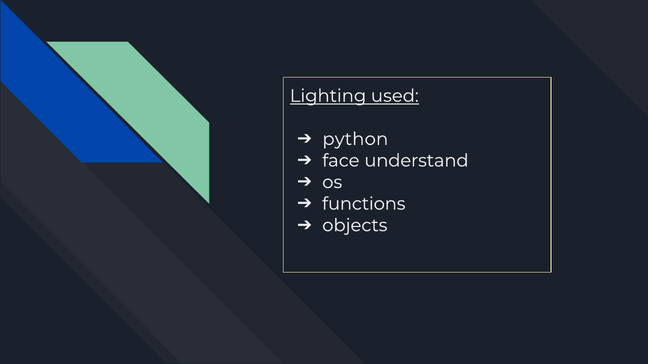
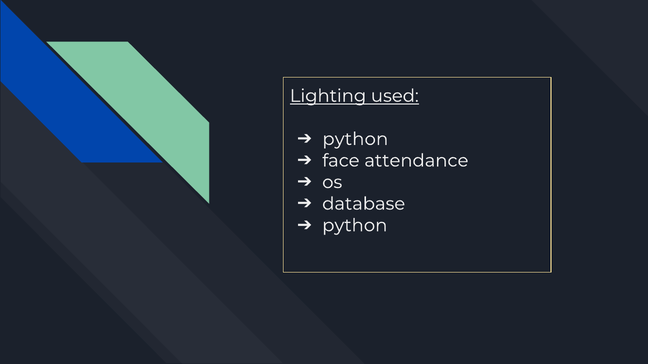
understand: understand -> attendance (416, 161)
functions: functions -> database (364, 204)
objects: objects -> python (355, 226)
